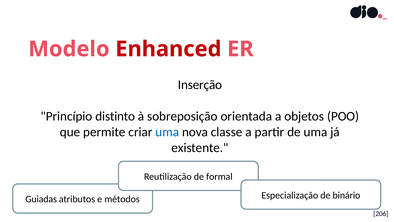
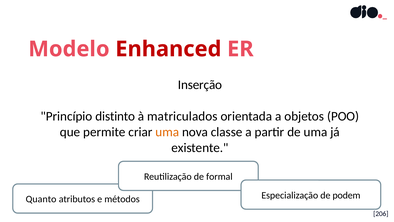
sobreposição: sobreposição -> matriculados (182, 116)
uma colour: blue -> orange (167, 132)
binário: binário -> podem (346, 195)
Guiadas: Guiadas -> Quanto (41, 199)
